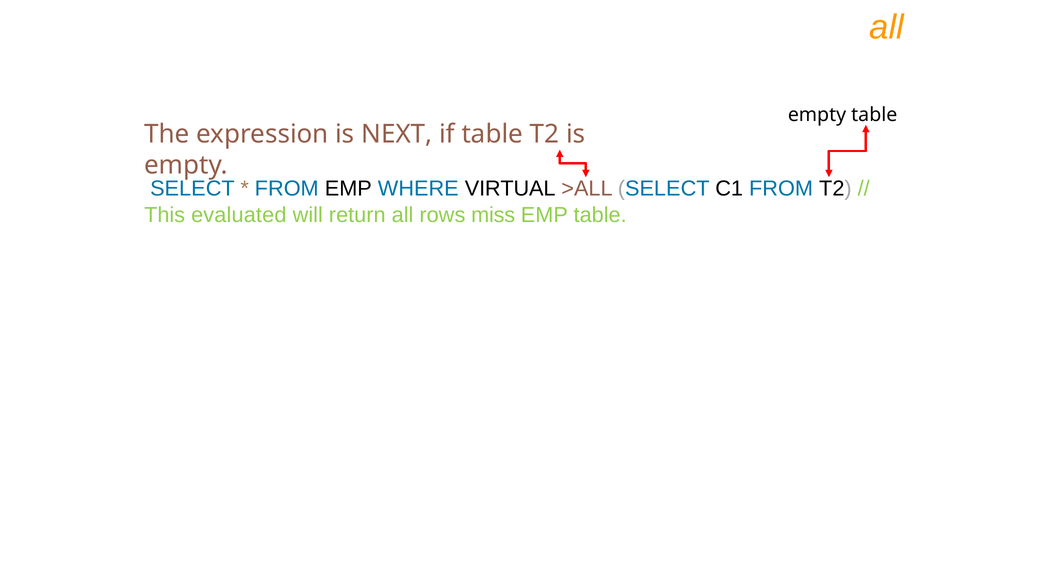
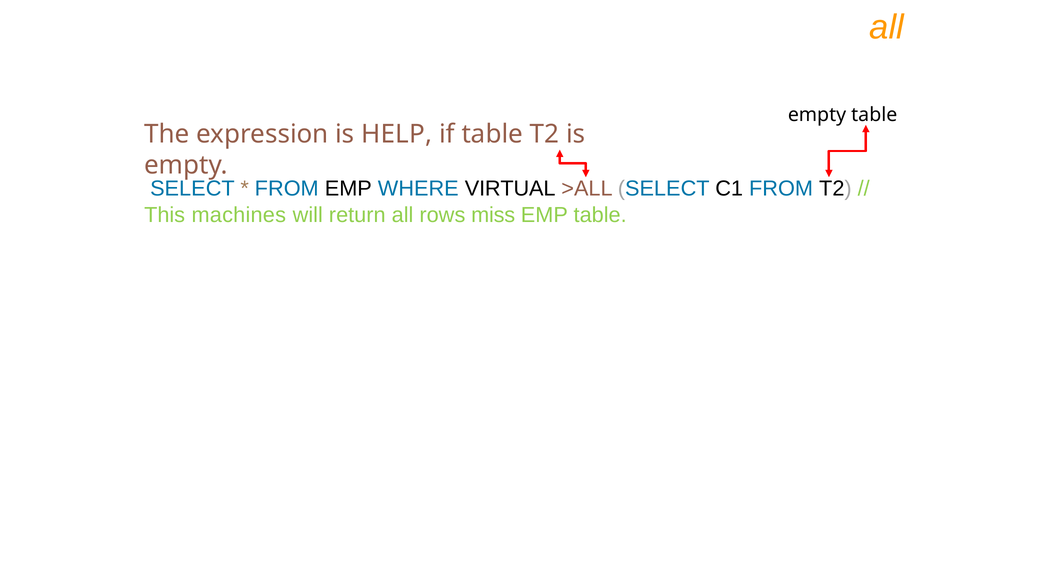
NEXT: NEXT -> HELP (397, 134)
evaluated: evaluated -> machines (239, 215)
